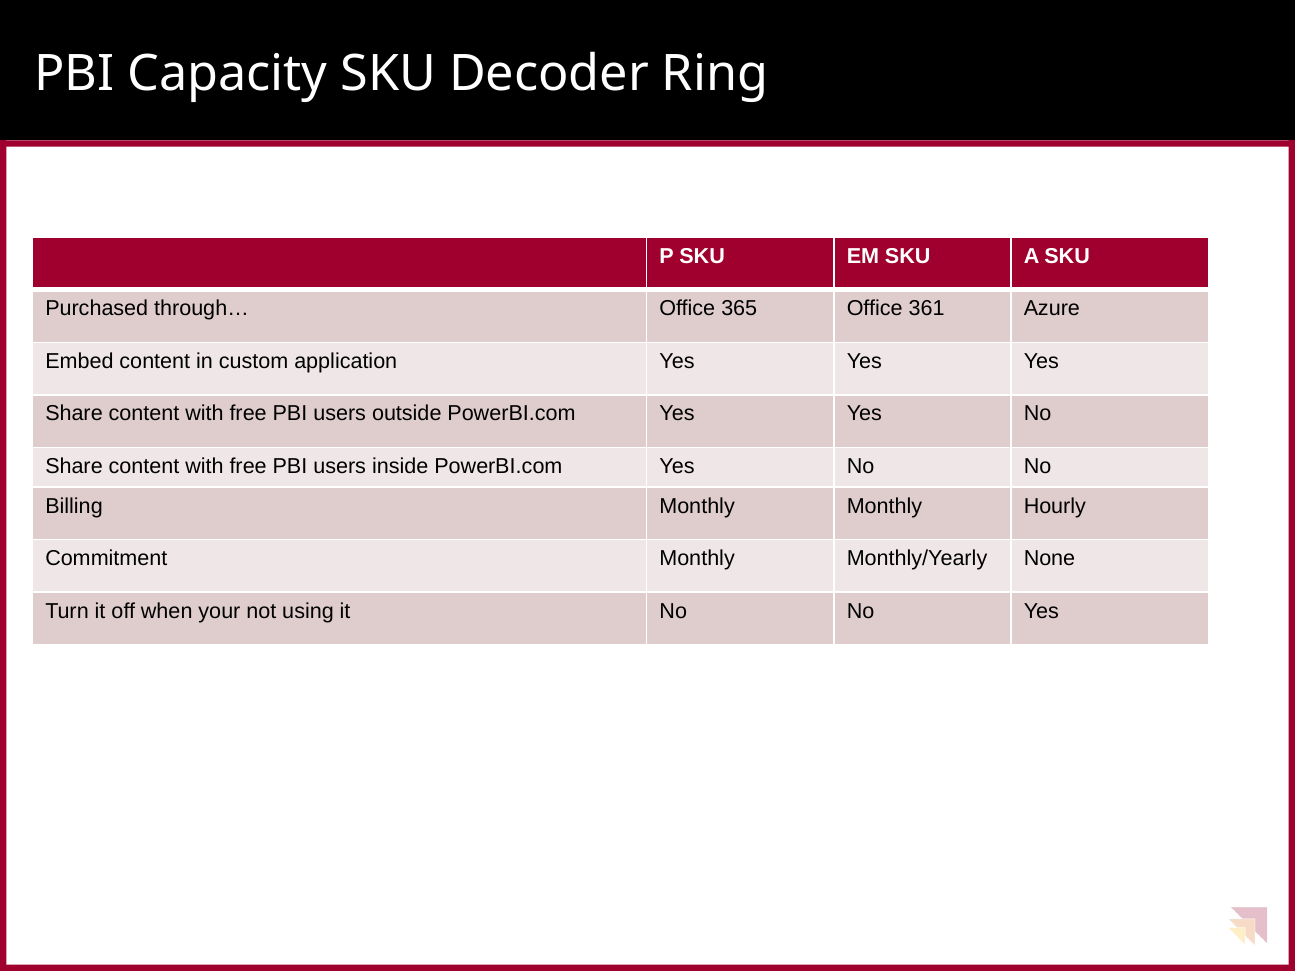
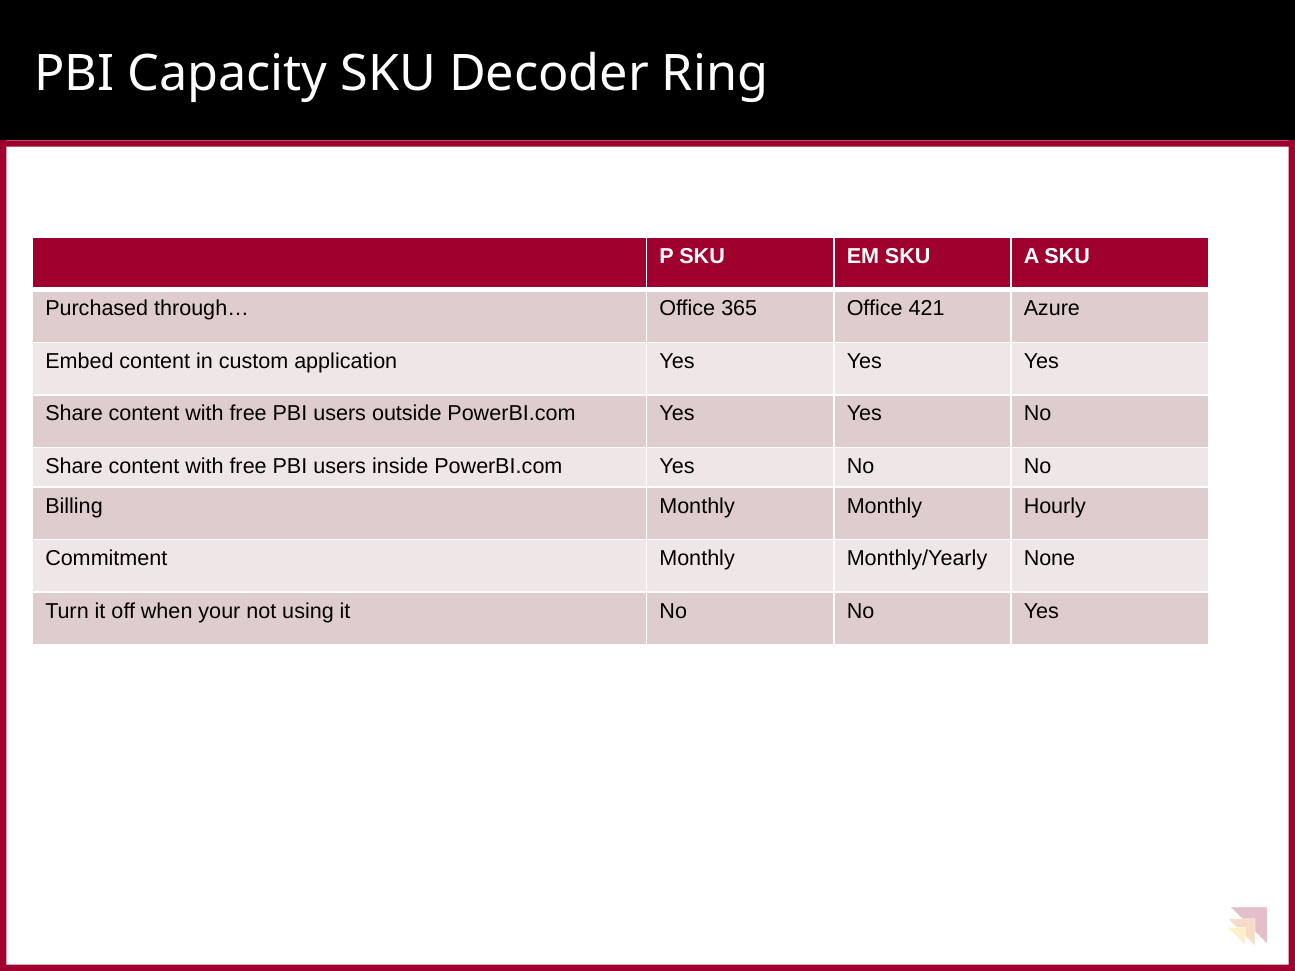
361: 361 -> 421 (927, 309)
